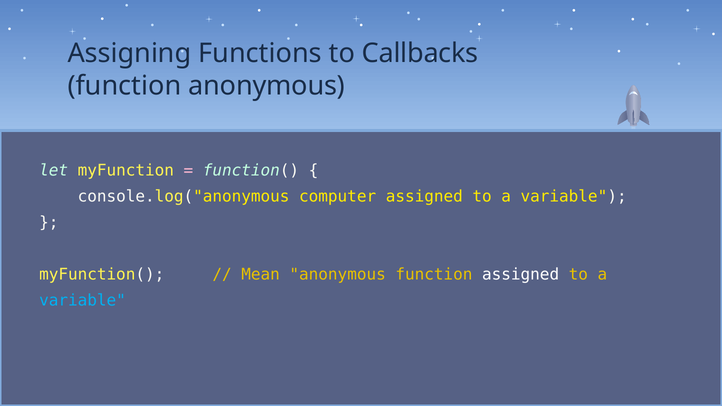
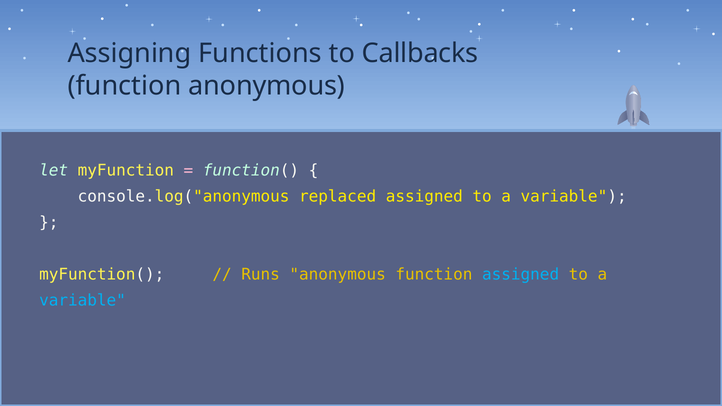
computer: computer -> replaced (338, 197)
Mean: Mean -> Runs (261, 274)
assigned colour: white -> light blue (521, 274)
